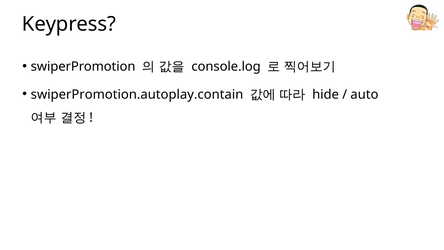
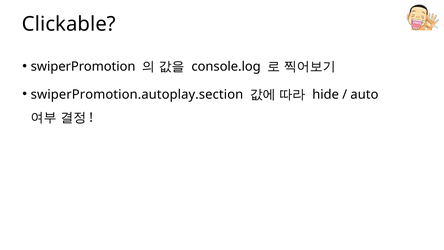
Keypress: Keypress -> Clickable (69, 24)
swiperPromotion.autoplay.contain: swiperPromotion.autoplay.contain -> swiperPromotion.autoplay.section (137, 94)
